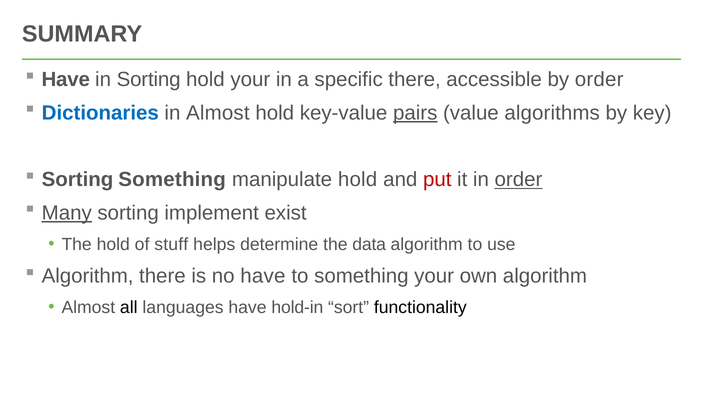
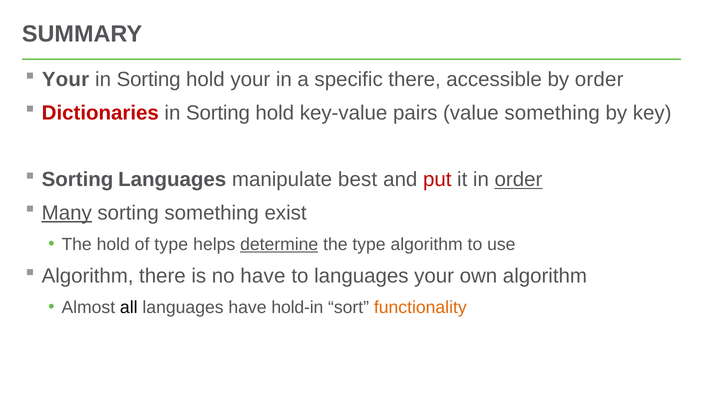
Have: Have -> Your (66, 80)
Dictionaries colour: blue -> red (100, 113)
Almost: Almost -> Sorting (218, 113)
pairs underline: present -> none (415, 113)
value algorithms: algorithms -> something (552, 113)
Sorting Something: Something -> Languages (172, 180)
manipulate hold: hold -> best (358, 180)
sorting implement: implement -> something (212, 213)
of stuff: stuff -> type (171, 245)
determine underline: none -> present (279, 245)
the data: data -> type (369, 245)
to something: something -> languages (361, 277)
functionality colour: black -> orange (420, 308)
